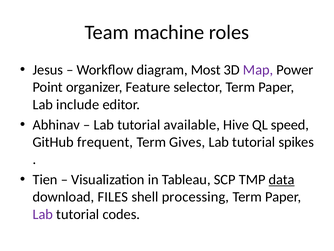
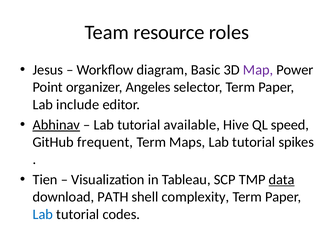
machine: machine -> resource (169, 32)
Most: Most -> Basic (206, 70)
Feature: Feature -> Angeles (148, 87)
Abhinav underline: none -> present (56, 125)
Gives: Gives -> Maps (187, 142)
FILES: FILES -> PATH (113, 197)
processing: processing -> complexity (195, 197)
Lab colour: purple -> blue (43, 214)
